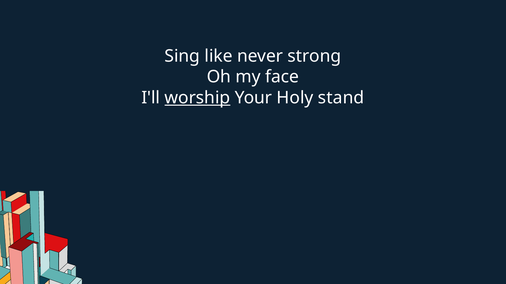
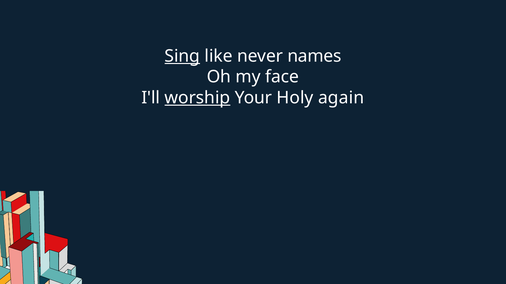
Sing underline: none -> present (182, 56)
strong: strong -> names (314, 56)
stand: stand -> again (341, 98)
